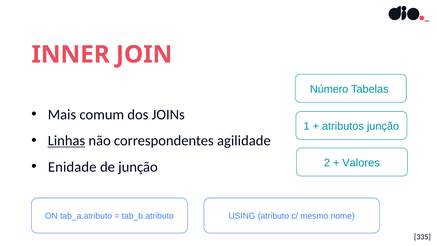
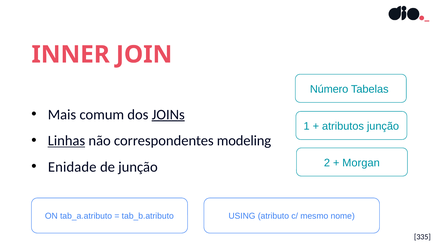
JOINs underline: none -> present (168, 114)
agilidade: agilidade -> modeling (244, 141)
Valores: Valores -> Morgan (361, 163)
